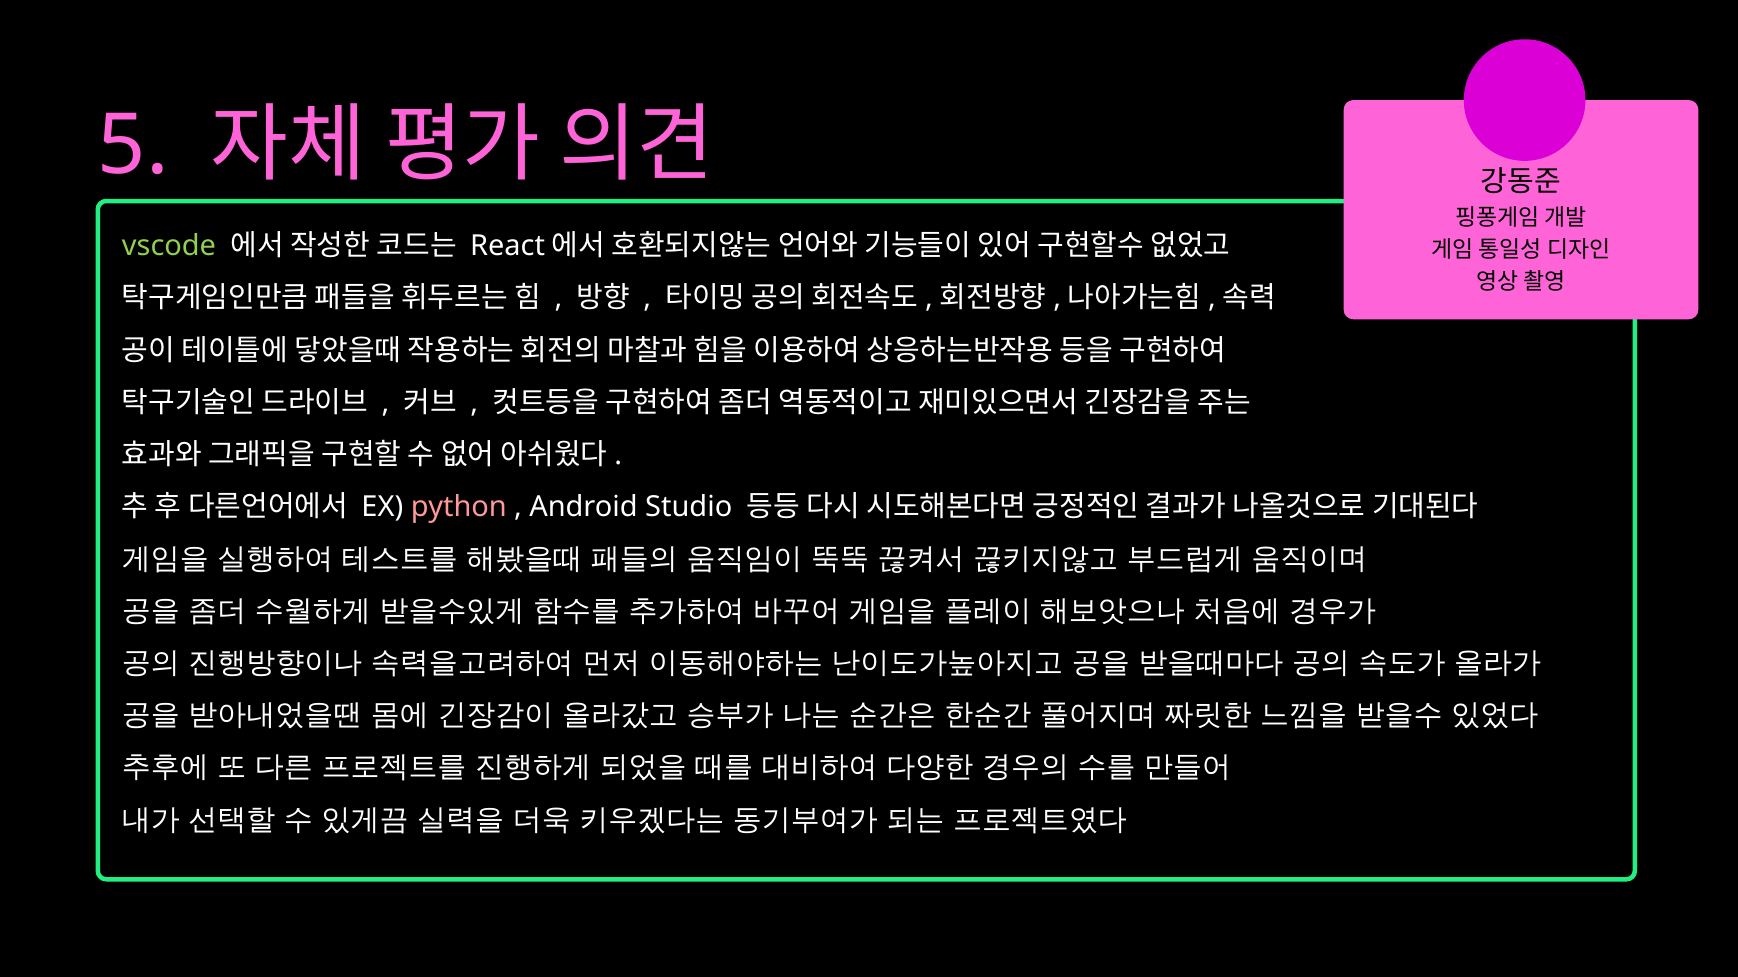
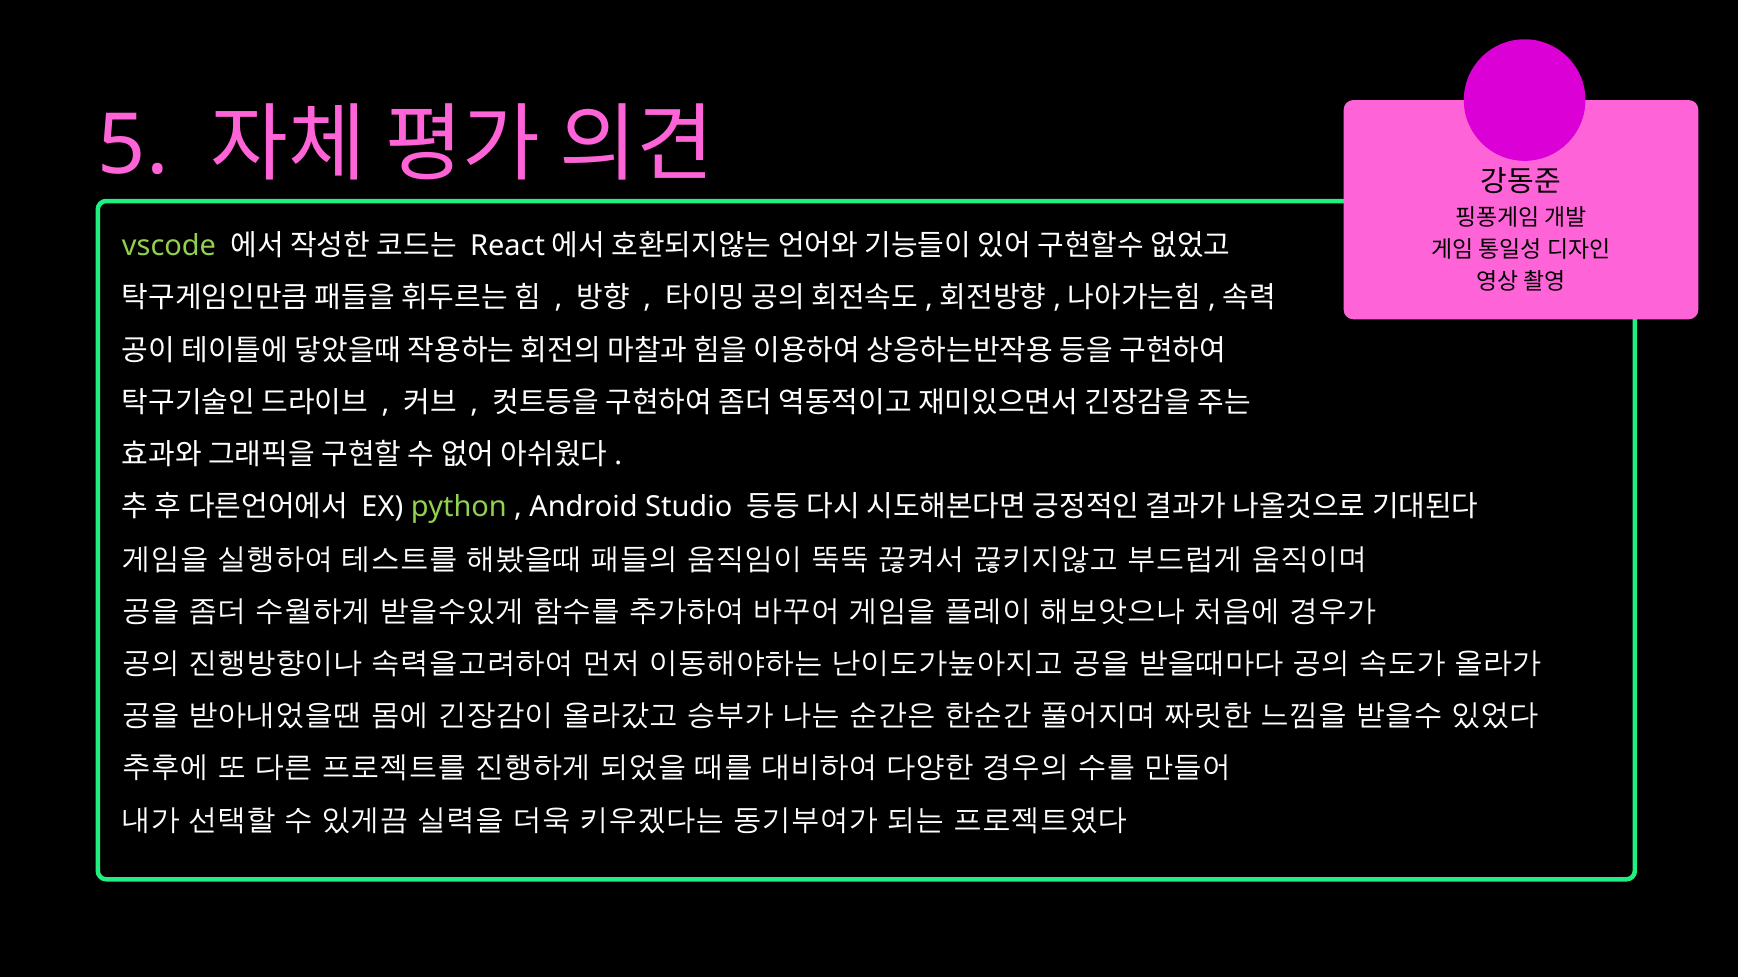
python colour: pink -> light green (459, 507)
